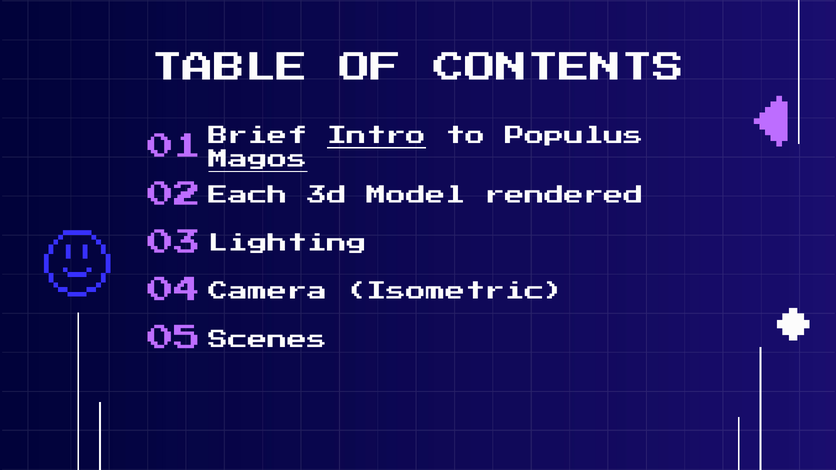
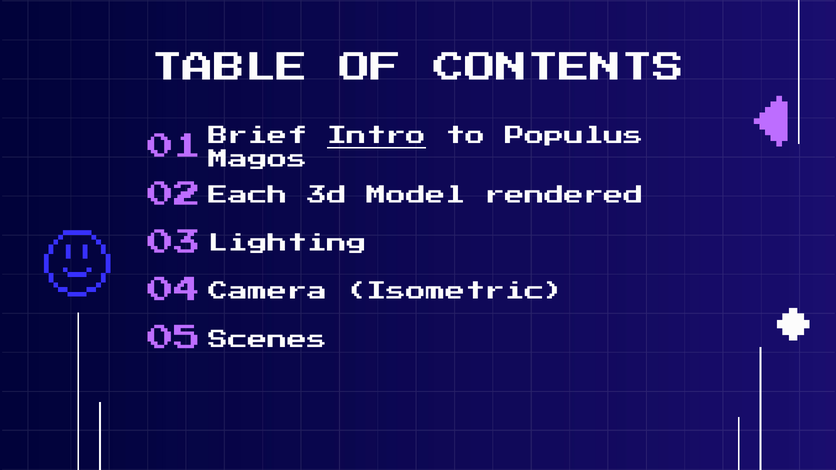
Magos underline: present -> none (258, 163)
